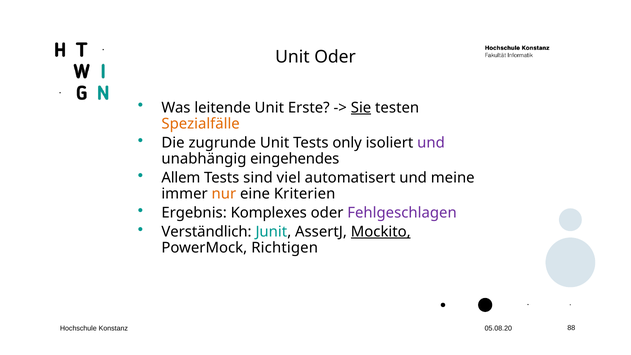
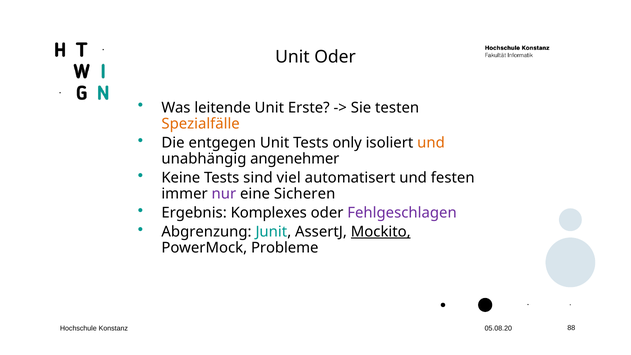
Sie underline: present -> none (361, 108)
zugrunde: zugrunde -> entgegen (222, 143)
und colour: purple -> orange (431, 143)
eingehendes: eingehendes -> angenehmer (295, 159)
Allem: Allem -> Keine (181, 178)
meine: meine -> festen (453, 178)
nur colour: orange -> purple (224, 194)
Kriterien: Kriterien -> Sicheren (305, 194)
Verständlich: Verständlich -> Abgrenzung (207, 232)
Richtigen: Richtigen -> Probleme (285, 248)
